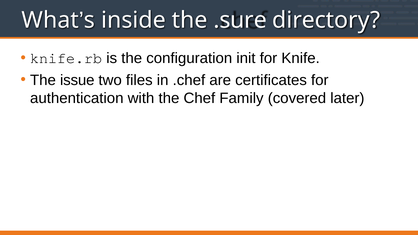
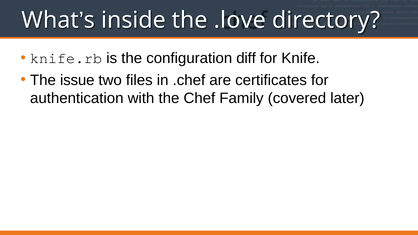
.sure: .sure -> .love (240, 20)
init: init -> diff (246, 58)
